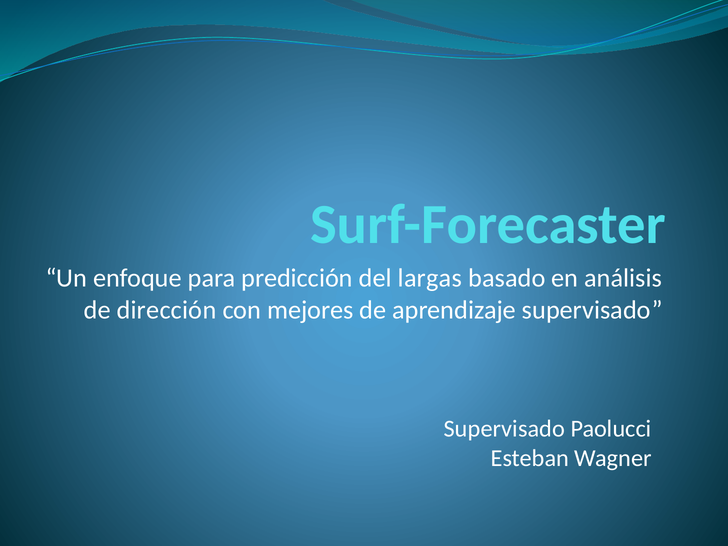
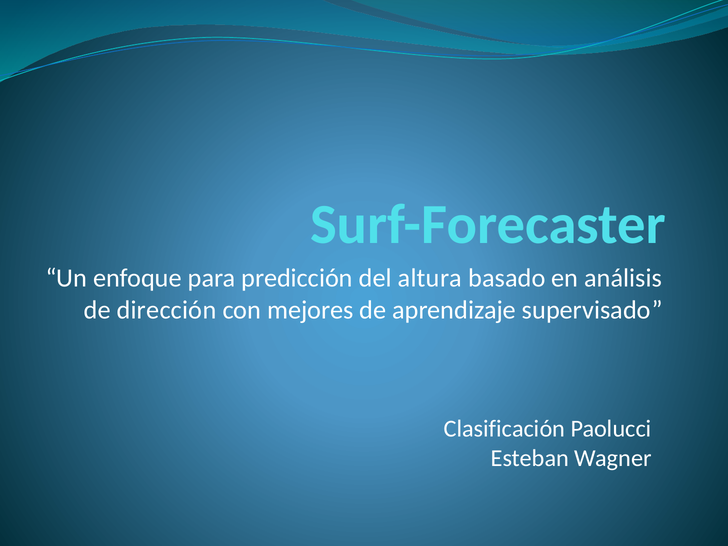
largas: largas -> altura (430, 278)
Supervisado: Supervisado -> Clasificación (504, 429)
